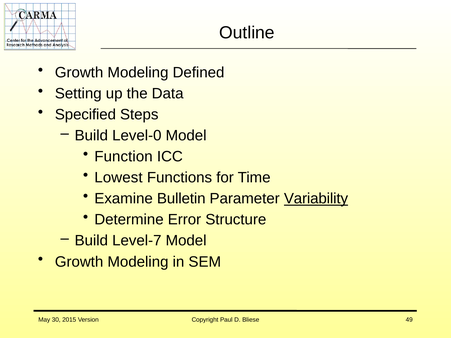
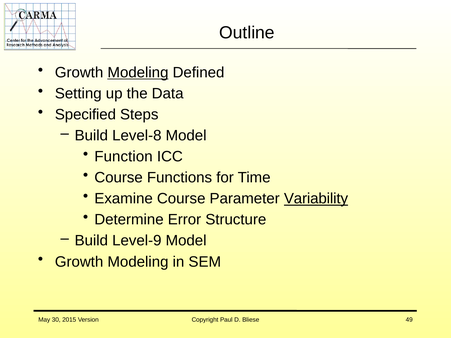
Modeling underline: none -> present (138, 73)
Level-0: Level-0 -> Level-8 (137, 136)
Lowest: Lowest -> Course (119, 178)
Examine Bulletin: Bulletin -> Course (181, 199)
Level-7: Level-7 -> Level-9 (137, 241)
